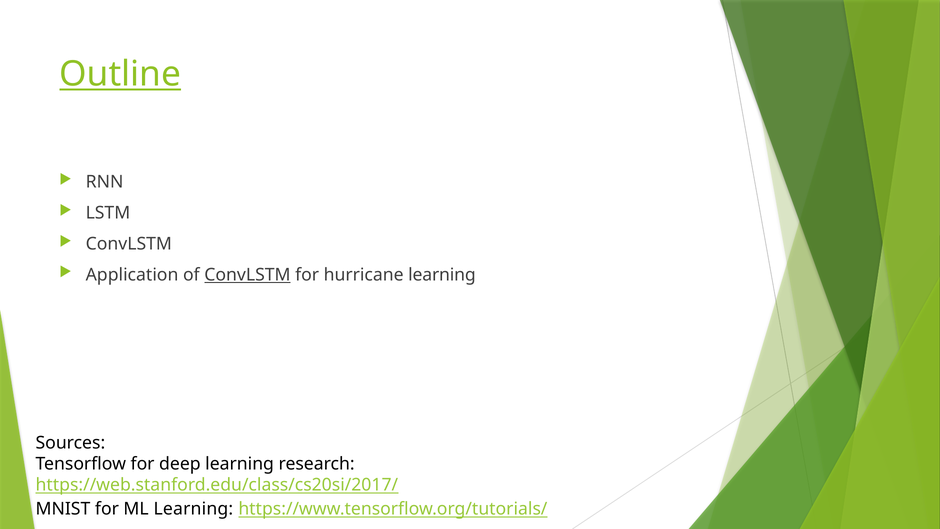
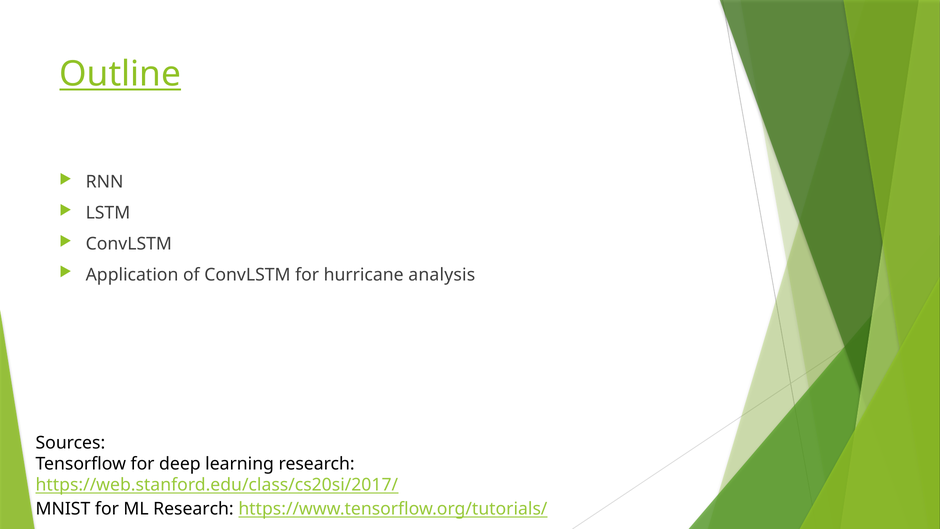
ConvLSTM underline: present -> none (247, 275)
hurricane learning: learning -> analysis (442, 275)
ML Learning: Learning -> Research (193, 509)
